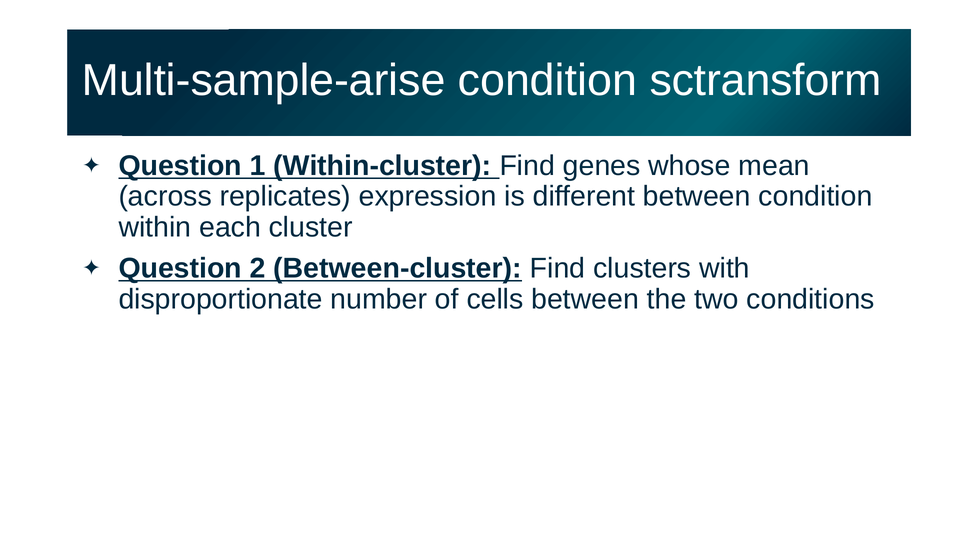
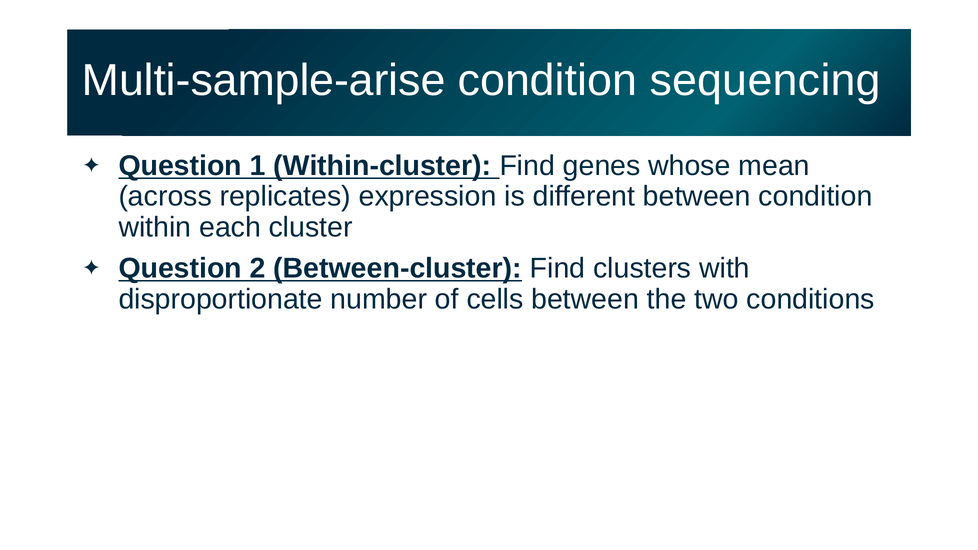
sctransform: sctransform -> sequencing (765, 80)
